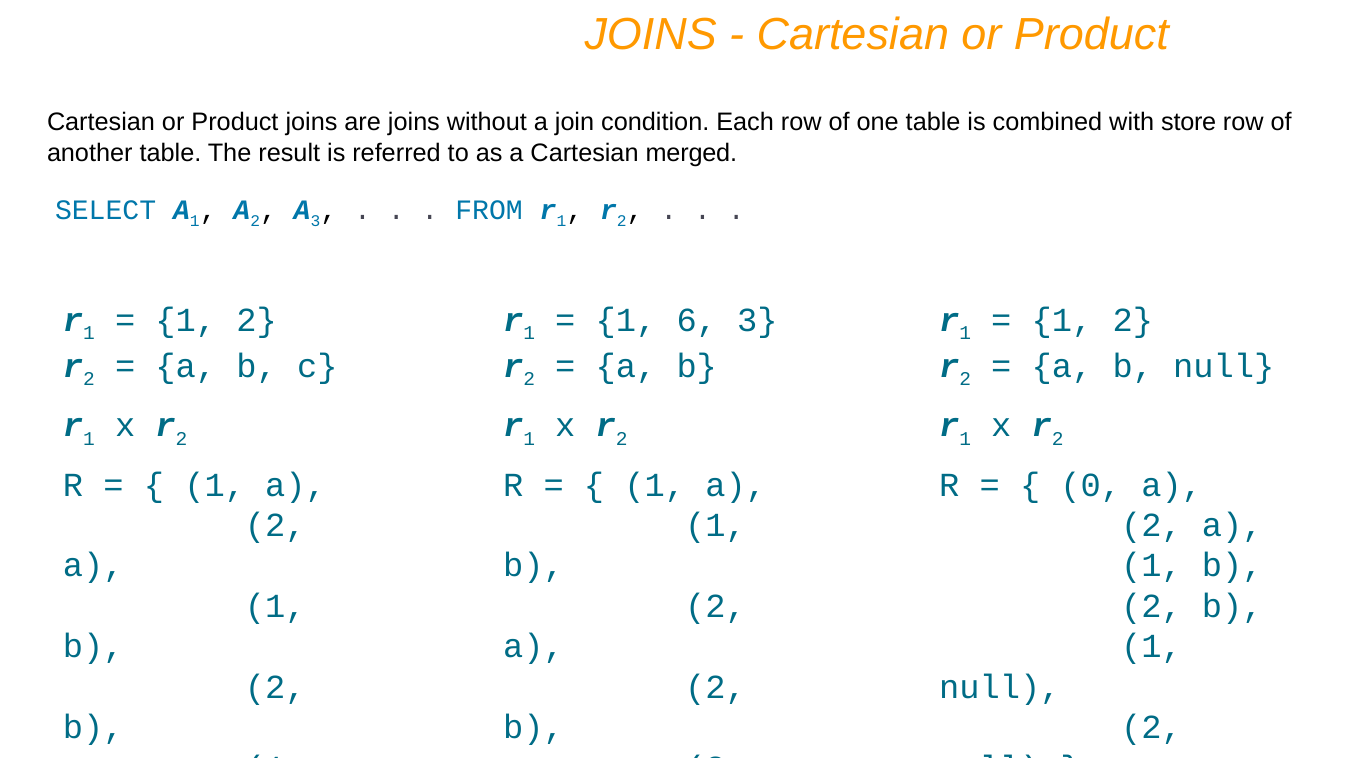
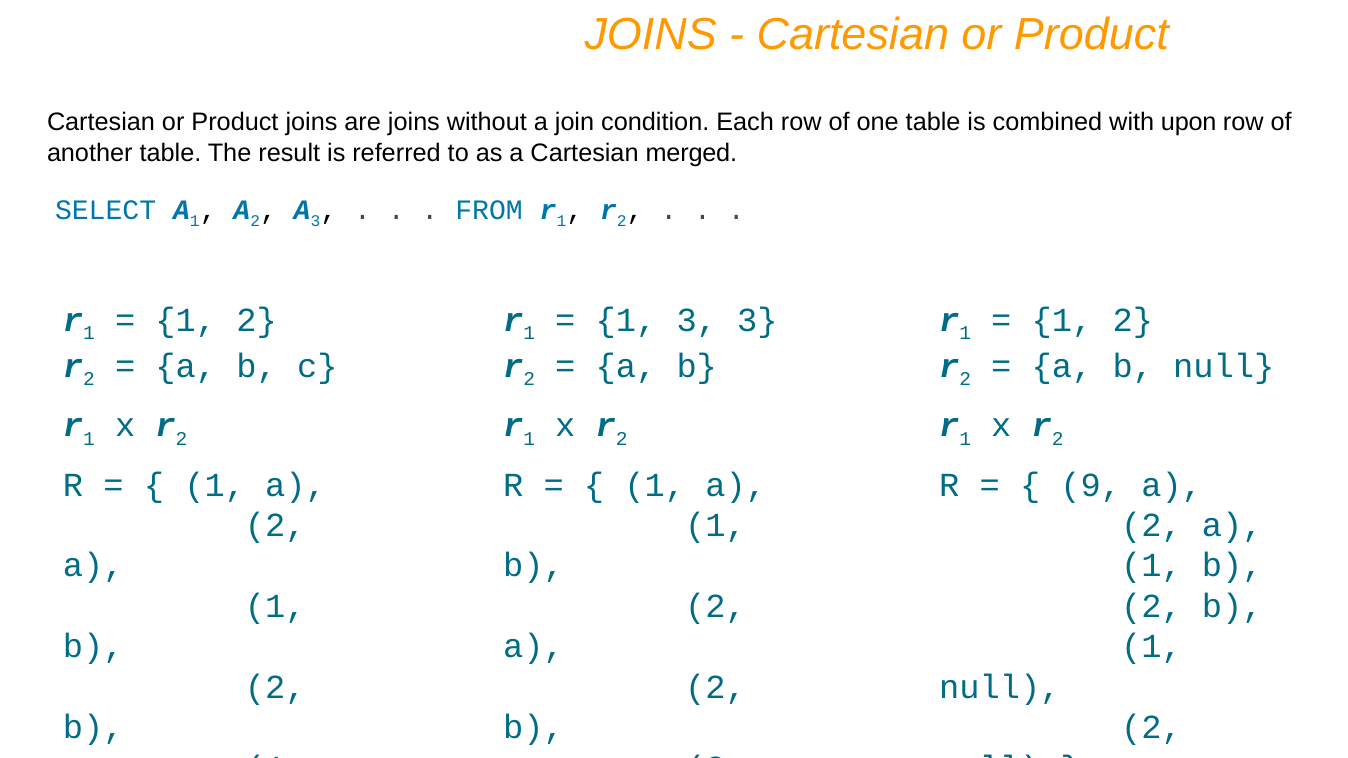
store: store -> upon (1189, 123)
1 6: 6 -> 3 (697, 320)
0: 0 -> 9 (1091, 485)
